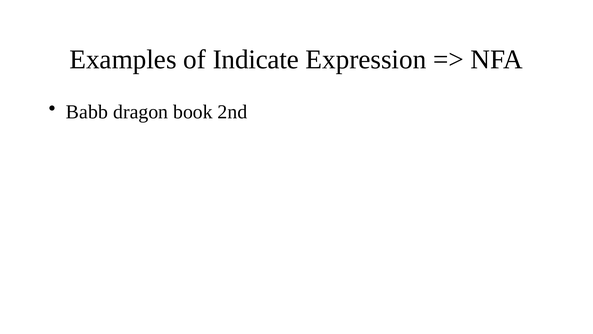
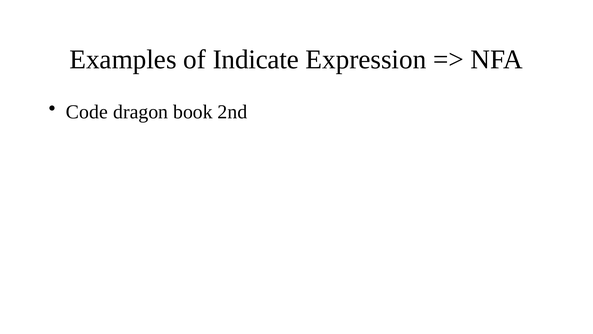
Babb: Babb -> Code (87, 112)
